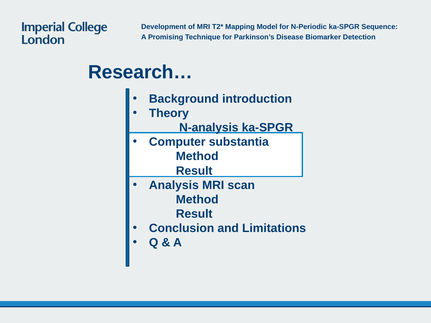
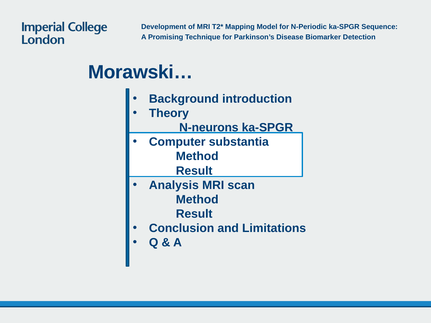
Research…: Research… -> Morawski… (140, 72)
N-analysis: N-analysis -> N-neurons (209, 128)
